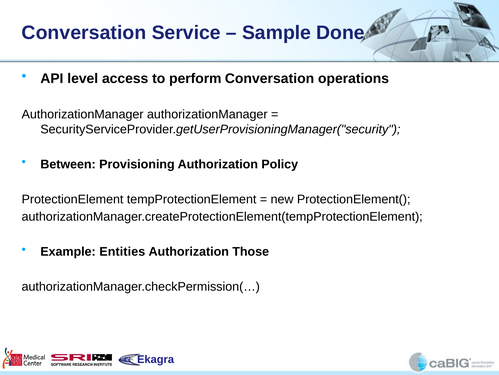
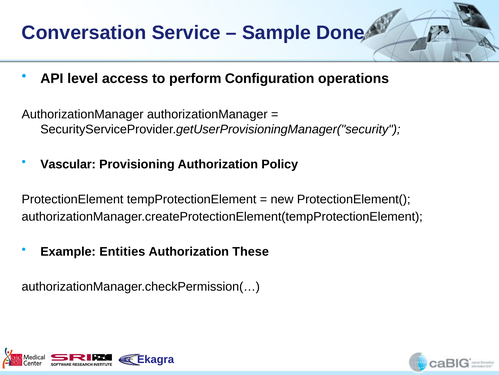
perform Conversation: Conversation -> Configuration (270, 78)
Between: Between -> Vascular (68, 164)
Those: Those -> These (251, 251)
